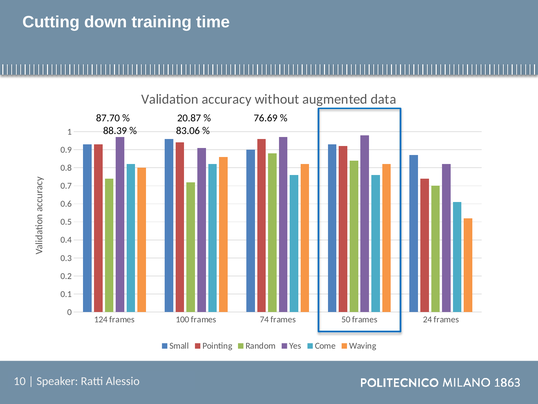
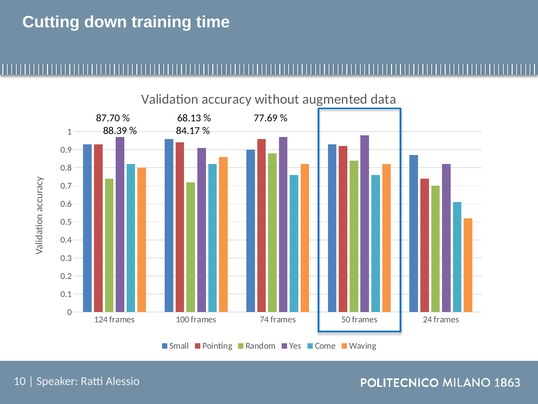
20.87: 20.87 -> 68.13 (189, 118)
76.69: 76.69 -> 77.69 (266, 118)
83.06: 83.06 -> 84.17 (188, 130)
